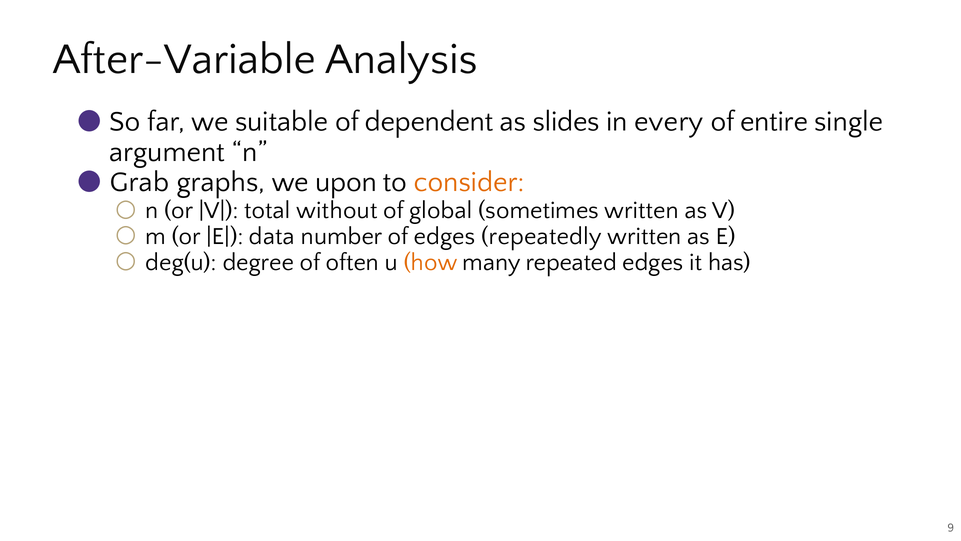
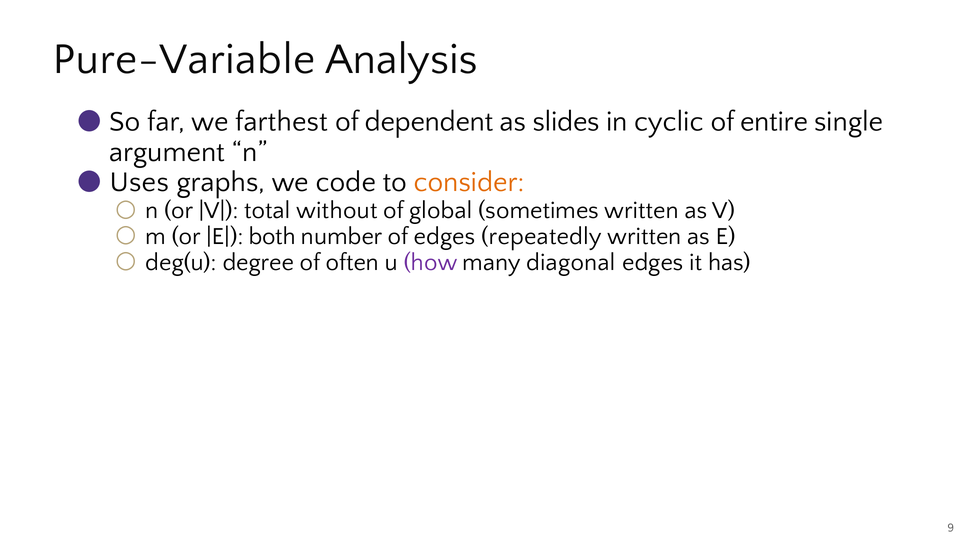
After-Variable: After-Variable -> Pure-Variable (184, 59)
suitable: suitable -> farthest (282, 121)
every: every -> cyclic (669, 121)
Grab: Grab -> Uses (139, 182)
upon: upon -> code (346, 182)
data: data -> both (272, 236)
how colour: orange -> purple (430, 262)
repeated: repeated -> diagonal (571, 262)
